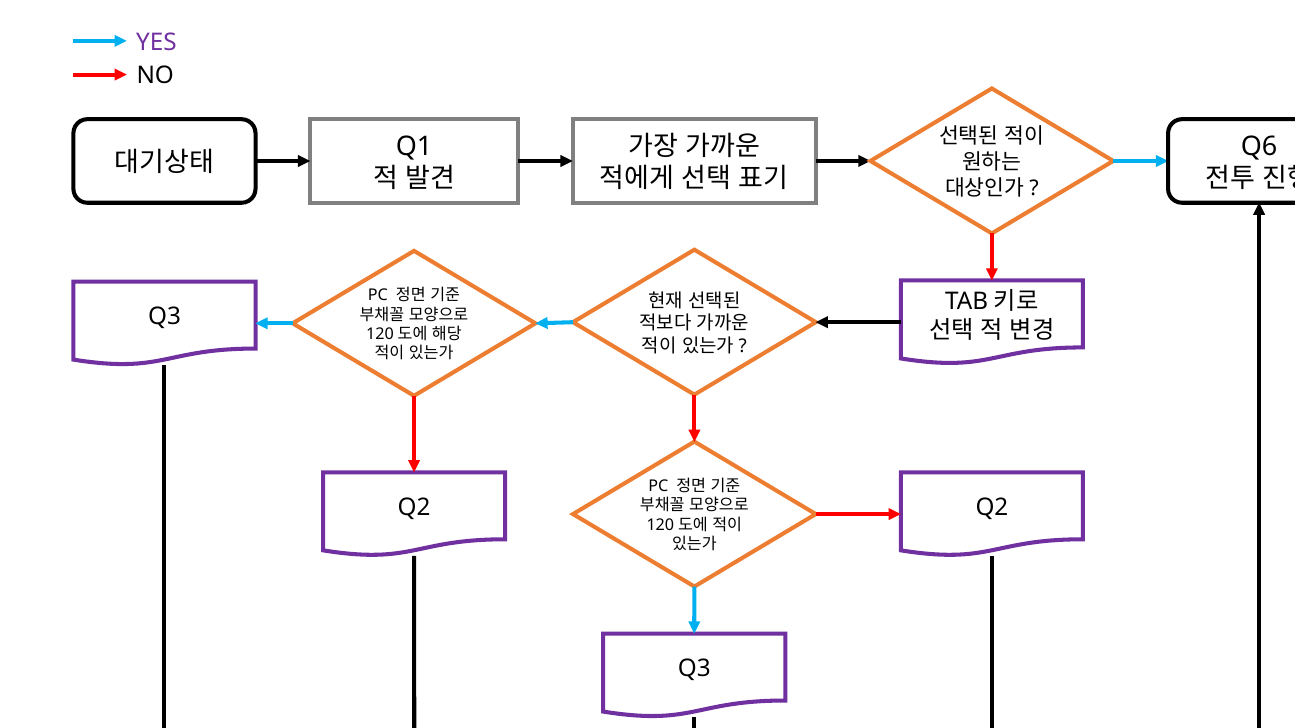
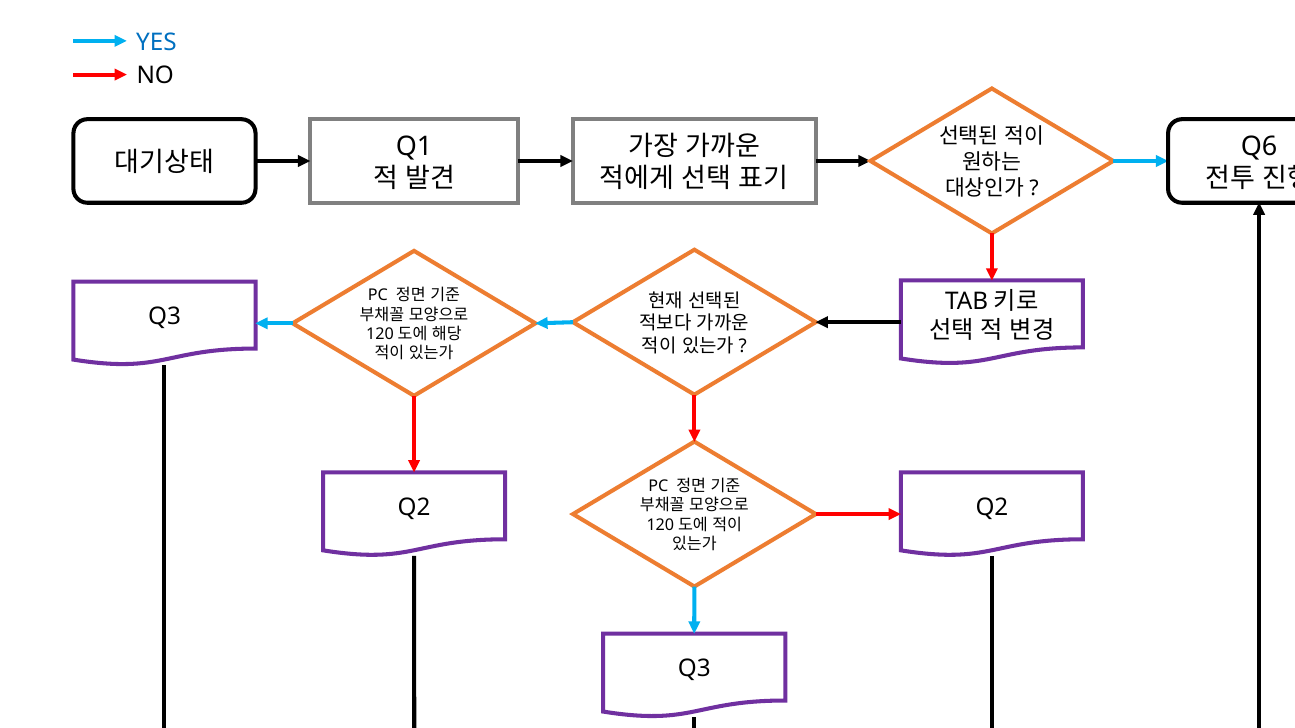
YES colour: purple -> blue (156, 42)
